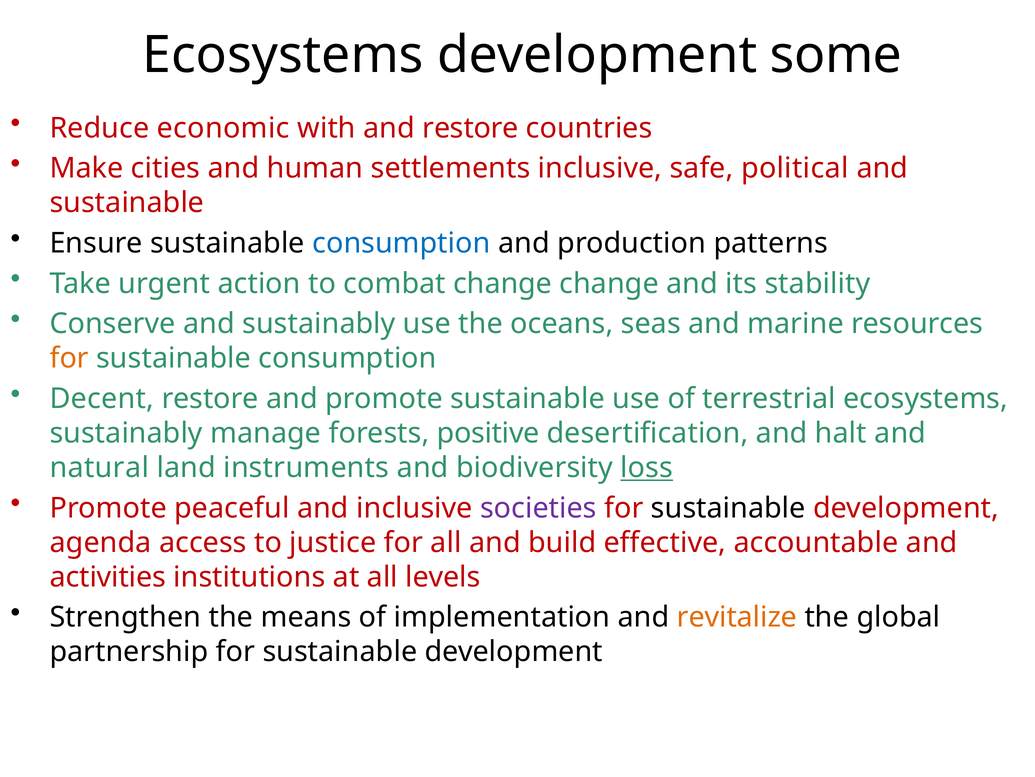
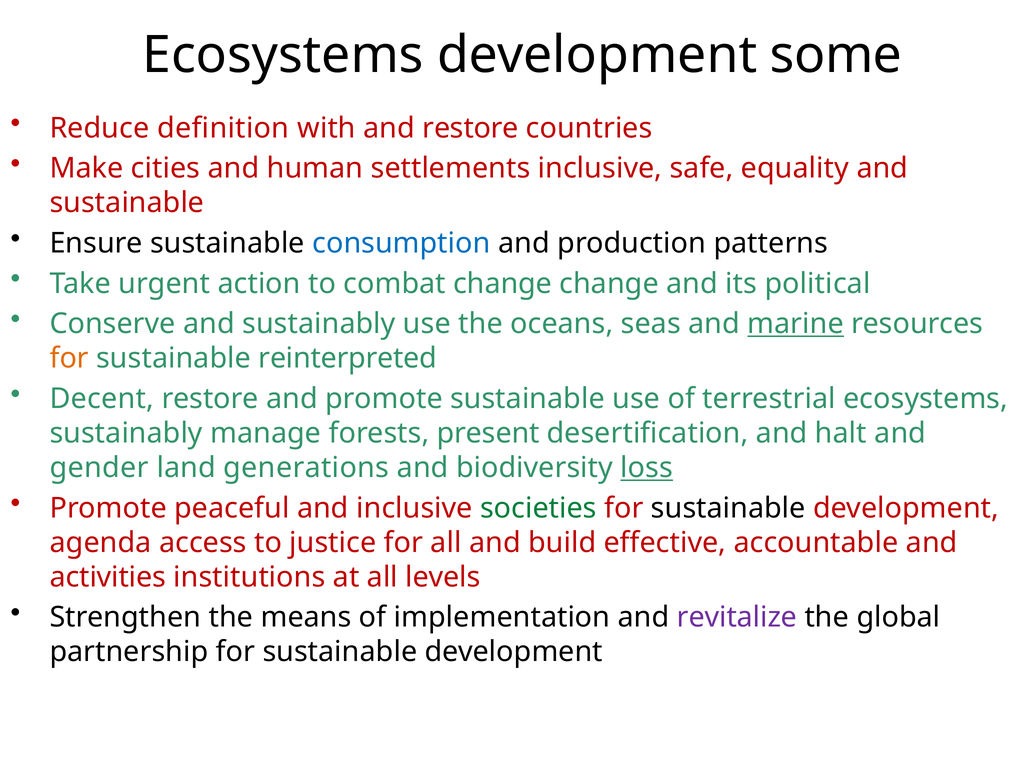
economic: economic -> definition (223, 128)
political: political -> equality (795, 168)
stability: stability -> political (818, 283)
marine underline: none -> present (796, 323)
consumption: consumption -> reinterpreted (348, 358)
positive: positive -> present (488, 433)
natural: natural -> gender (99, 467)
instruments: instruments -> generations (306, 467)
societies colour: purple -> green (538, 508)
revitalize colour: orange -> purple (737, 617)
